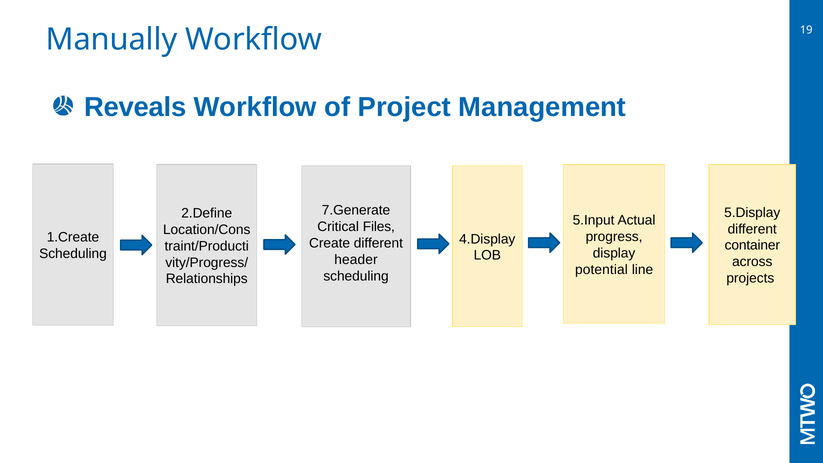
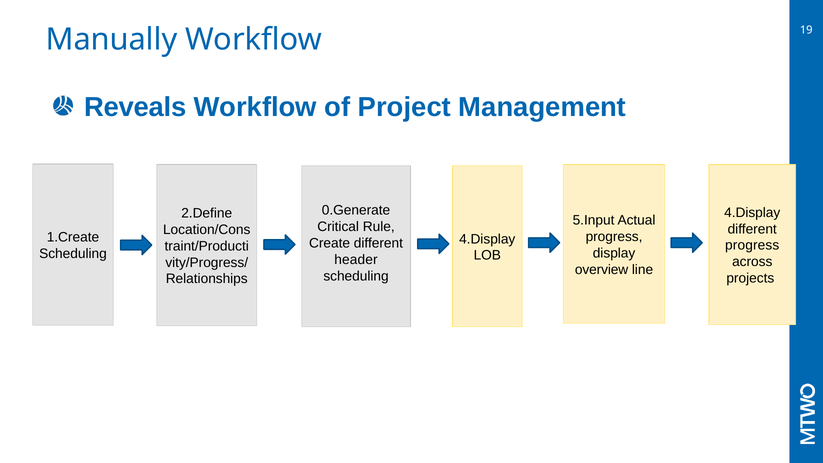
7.Generate: 7.Generate -> 0.Generate (356, 210)
5.Display: 5.Display -> 4.Display (752, 213)
Files: Files -> Rule (379, 227)
container: container -> progress (752, 245)
potential: potential -> overview (602, 269)
